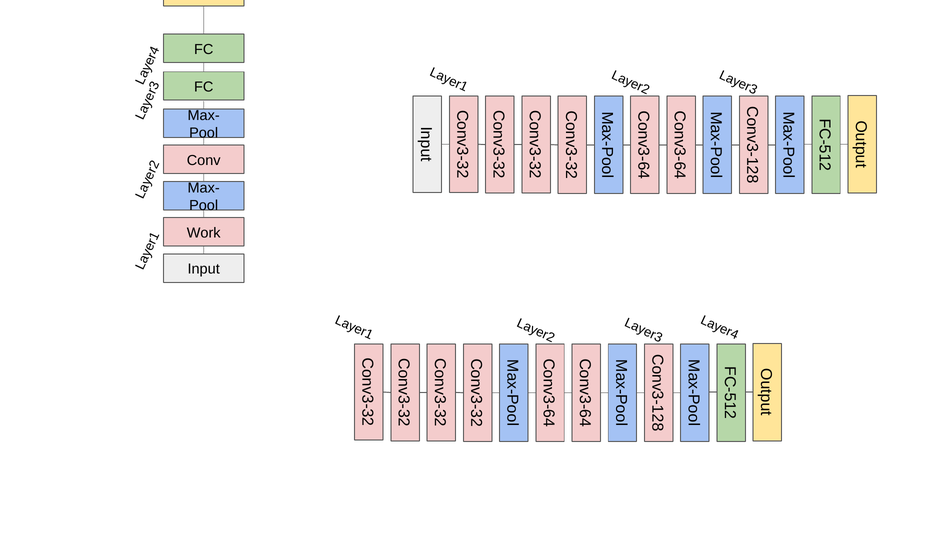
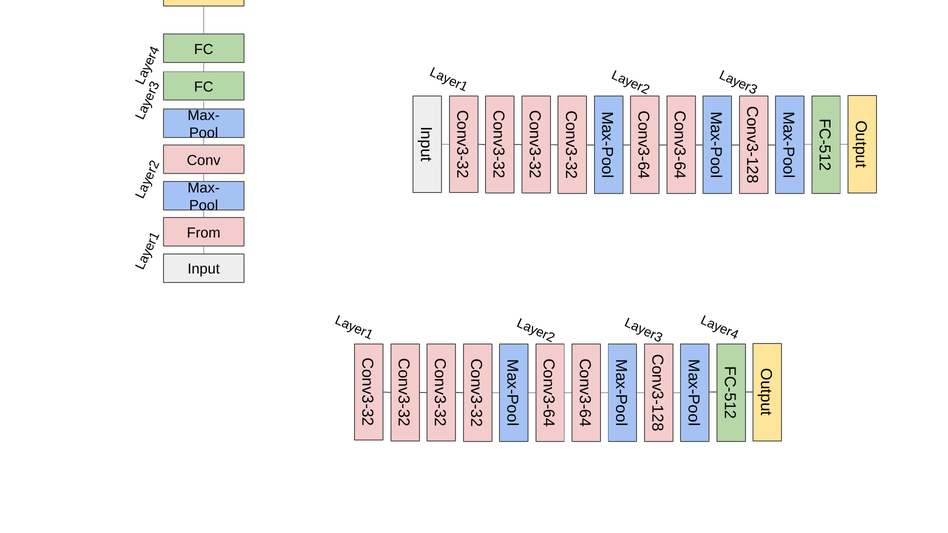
Work: Work -> From (204, 233)
